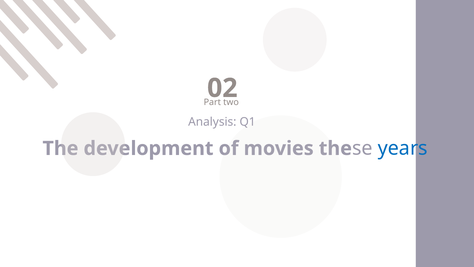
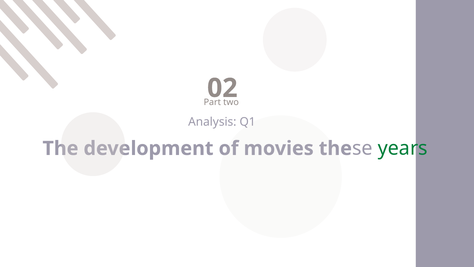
years colour: blue -> green (403, 148)
